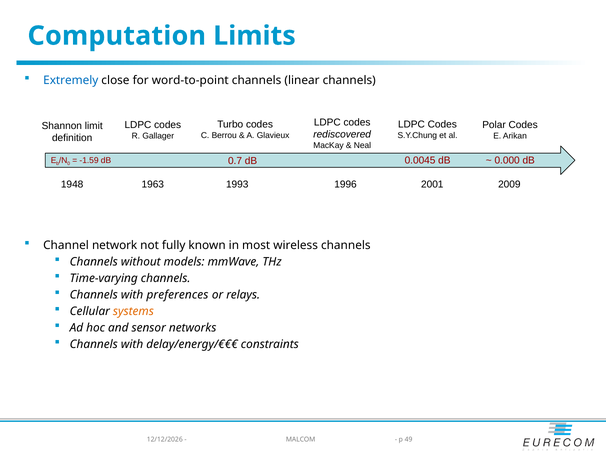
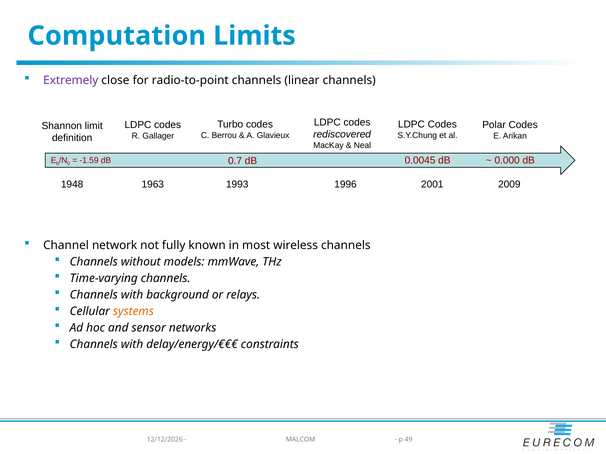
Extremely colour: blue -> purple (71, 81)
word-to-point: word-to-point -> radio-to-point (190, 81)
preferences: preferences -> background (178, 295)
